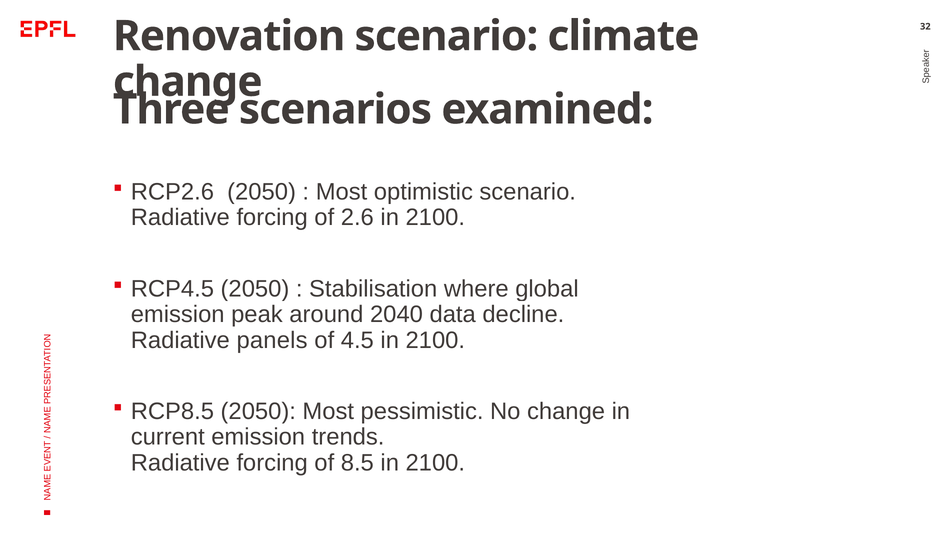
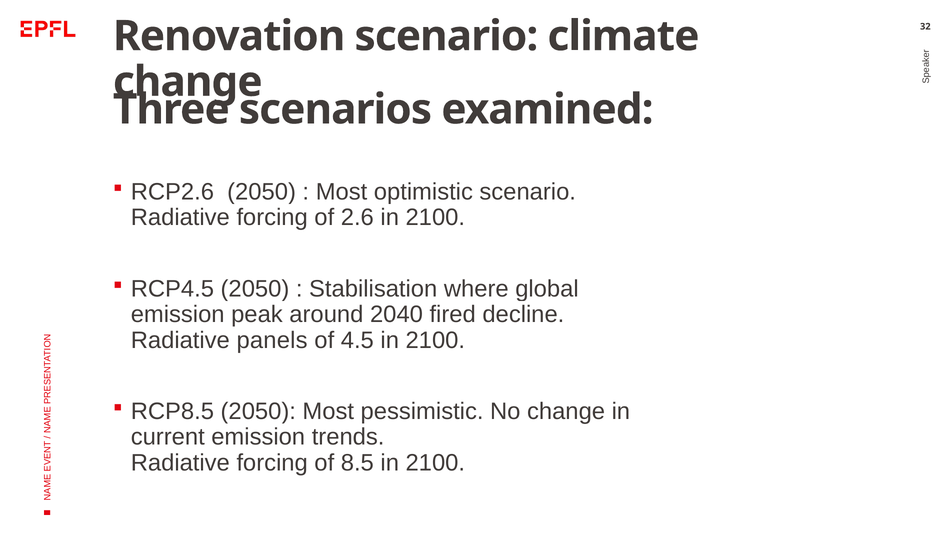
data: data -> fired (453, 315)
